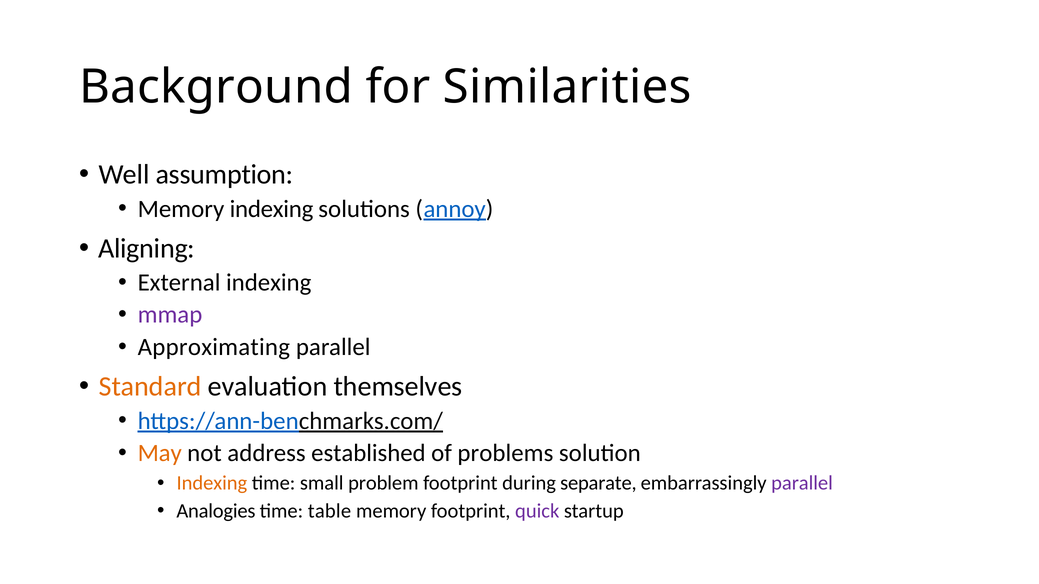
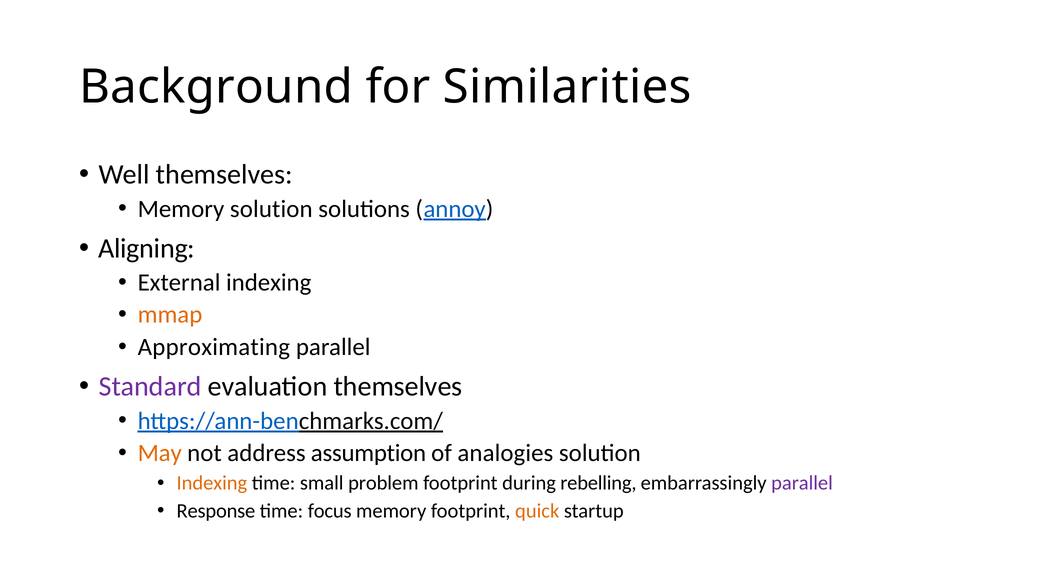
Well assumption: assumption -> themselves (224, 174)
Memory indexing: indexing -> solution (271, 209)
mmap colour: purple -> orange (170, 315)
Standard colour: orange -> purple (150, 387)
established: established -> assumption (369, 454)
problems: problems -> analogies (505, 454)
separate: separate -> rebelling (598, 483)
Analogies: Analogies -> Response (216, 511)
table: table -> focus (330, 511)
quick colour: purple -> orange (537, 511)
